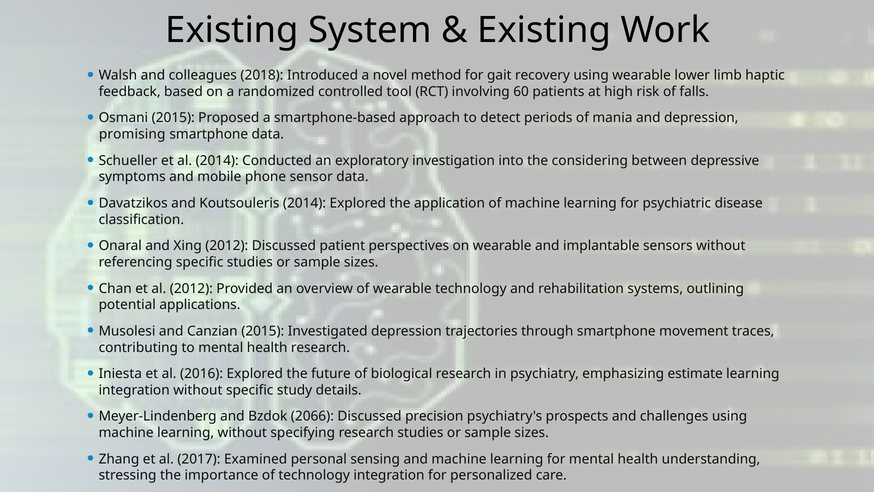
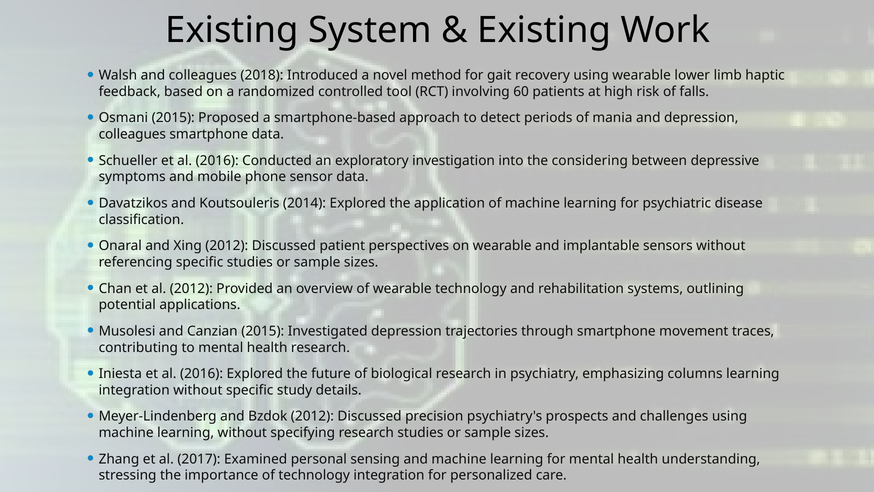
promising: promising -> colleagues (132, 134)
Schueller et al 2014: 2014 -> 2016 (217, 160)
estimate: estimate -> columns (695, 373)
Bzdok 2066: 2066 -> 2012 (312, 416)
